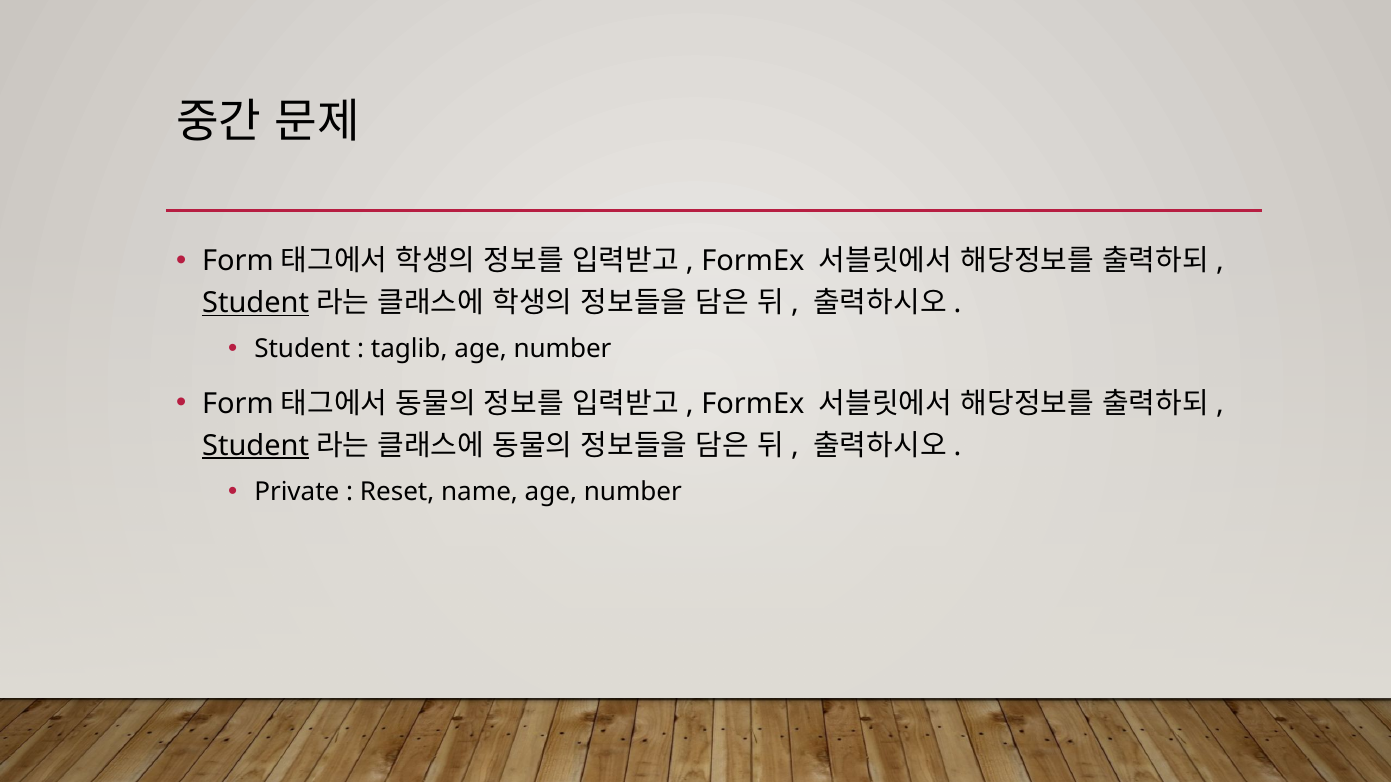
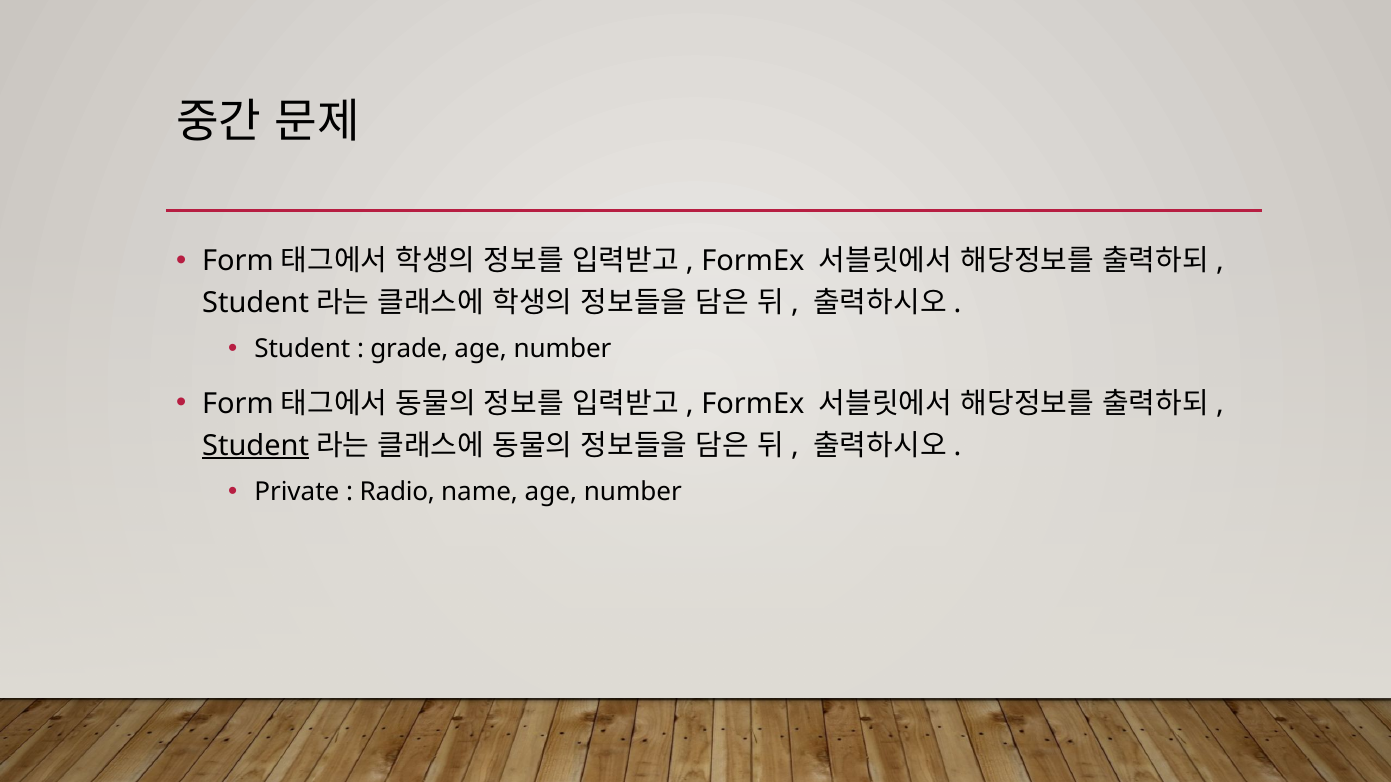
Student underline: present -> none (256, 303)
taglib: taglib -> grade (409, 350)
Reset: Reset -> Radio (397, 492)
